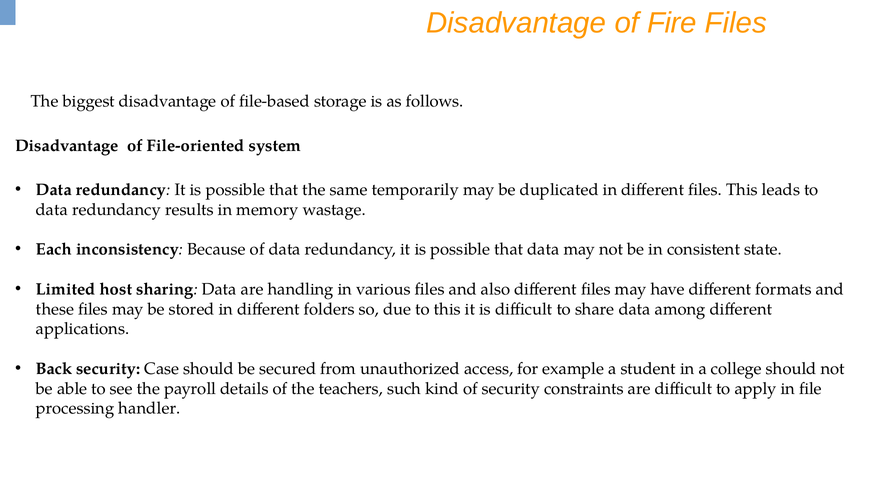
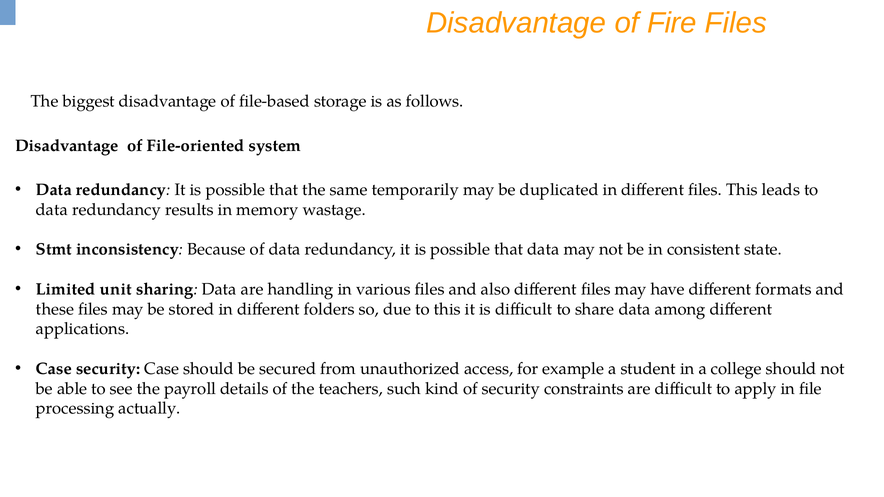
Each: Each -> Stmt (54, 250)
host: host -> unit (116, 289)
Back: Back -> Case (54, 369)
handler: handler -> actually (150, 409)
